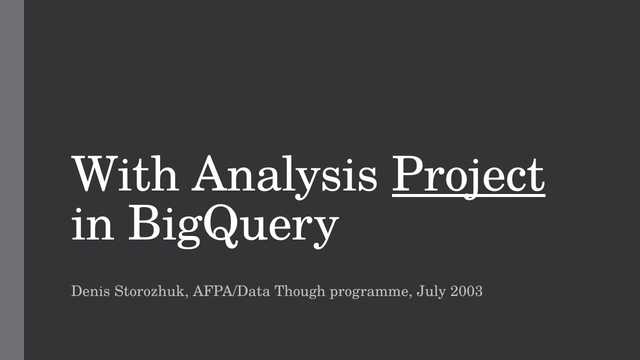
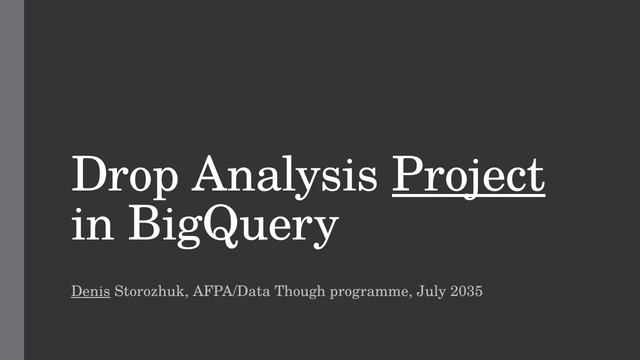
With: With -> Drop (126, 175)
Denis underline: none -> present (91, 291)
2003: 2003 -> 2035 (467, 291)
